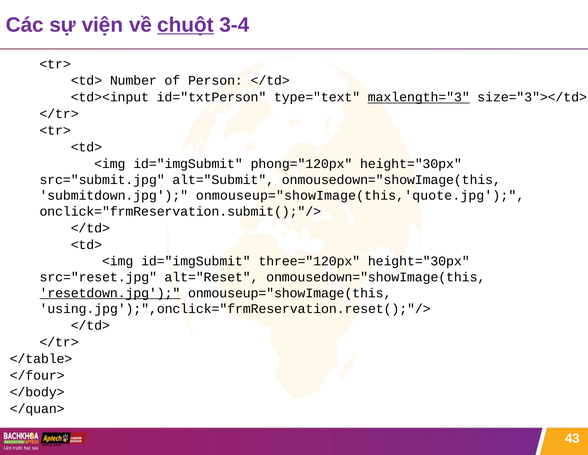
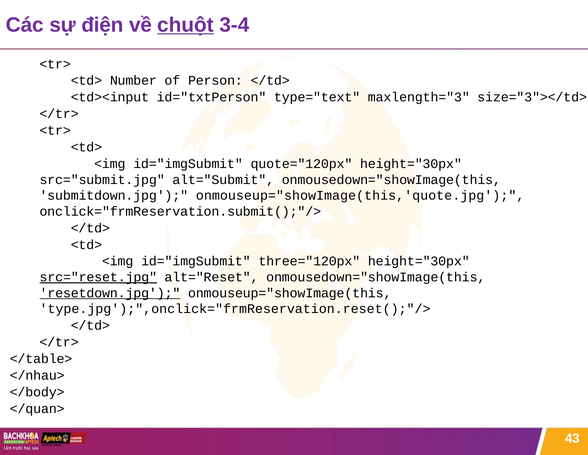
viện: viện -> điện (103, 25)
maxlength="3 underline: present -> none (419, 97)
phong="120px: phong="120px -> quote="120px (301, 164)
src="reset.jpg underline: none -> present (98, 277)
using.jpg');",onclick="frmReservation.reset();"/>: using.jpg');",onclick="frmReservation.reset();"/> -> type.jpg');",onclick="frmReservation.reset();"/> (235, 308)
</four>: </four> -> </nhau> (37, 375)
